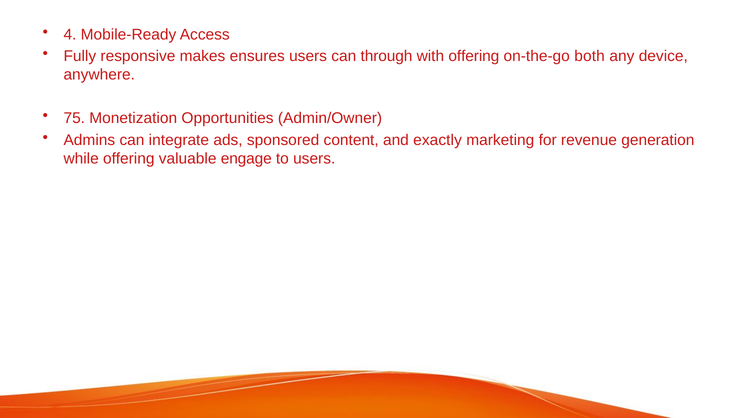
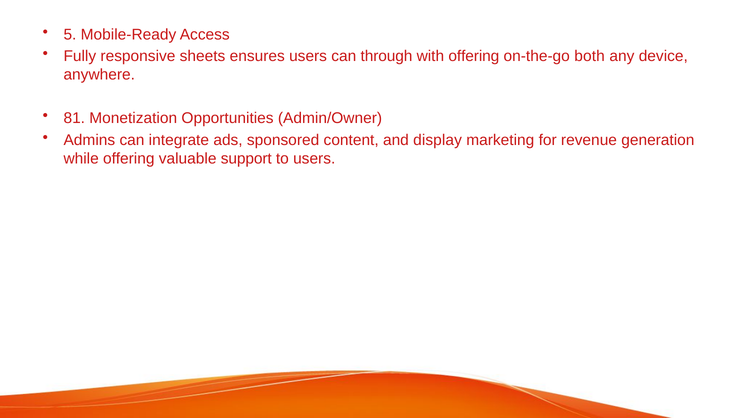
4: 4 -> 5 (70, 35)
makes: makes -> sheets (203, 56)
75: 75 -> 81 (74, 118)
exactly: exactly -> display (438, 140)
engage: engage -> support (246, 158)
